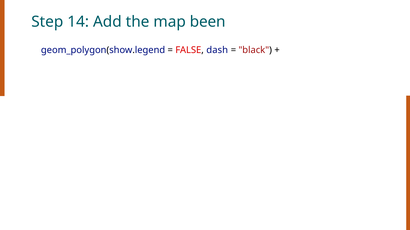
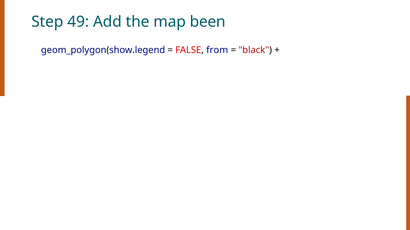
14: 14 -> 49 (78, 22)
dash: dash -> from (217, 50)
